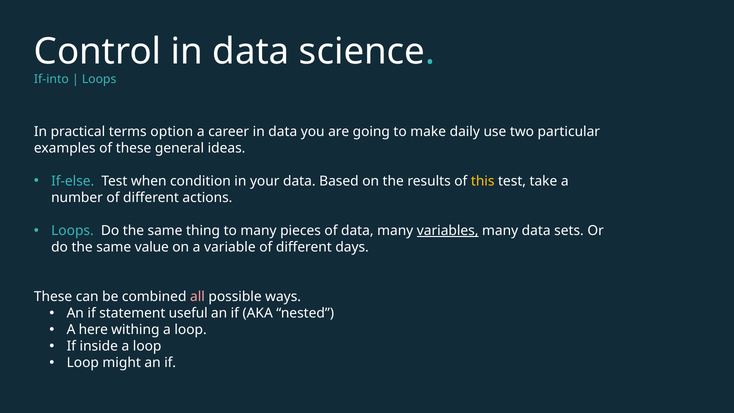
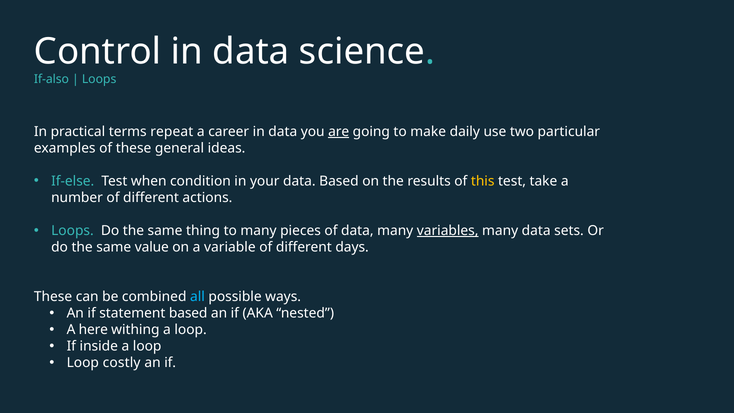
If-into: If-into -> If-also (51, 79)
option: option -> repeat (172, 132)
are underline: none -> present (339, 132)
all colour: pink -> light blue (197, 297)
statement useful: useful -> based (188, 313)
might: might -> costly (122, 363)
